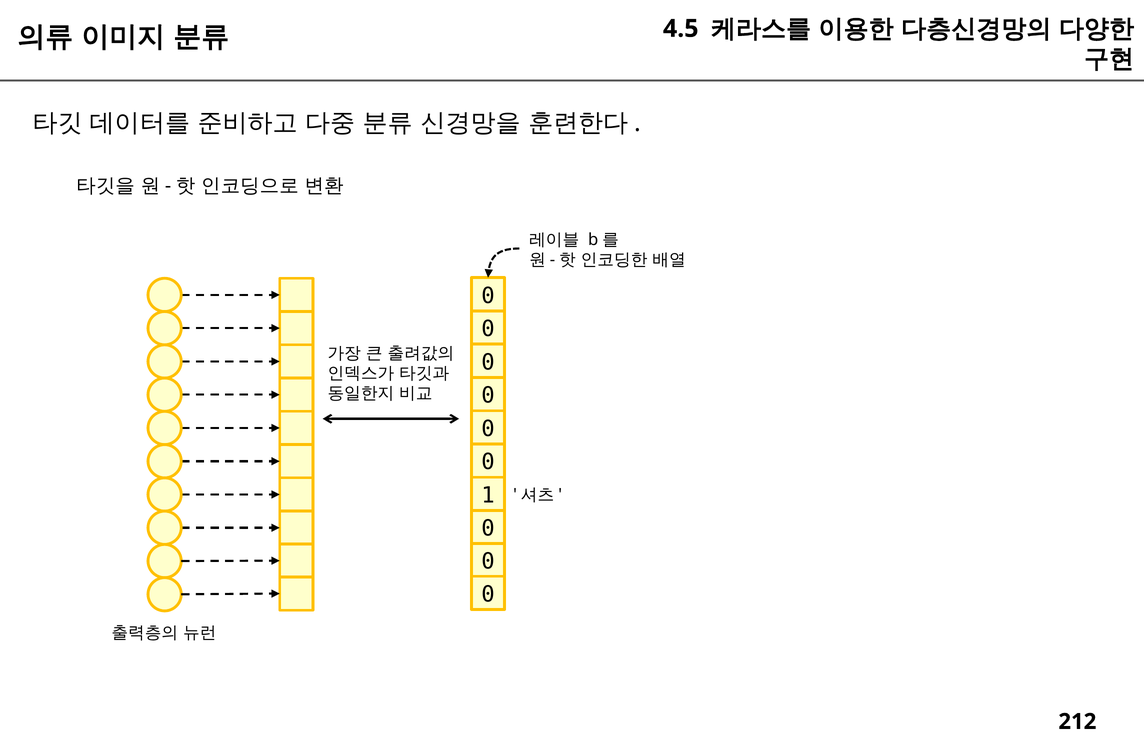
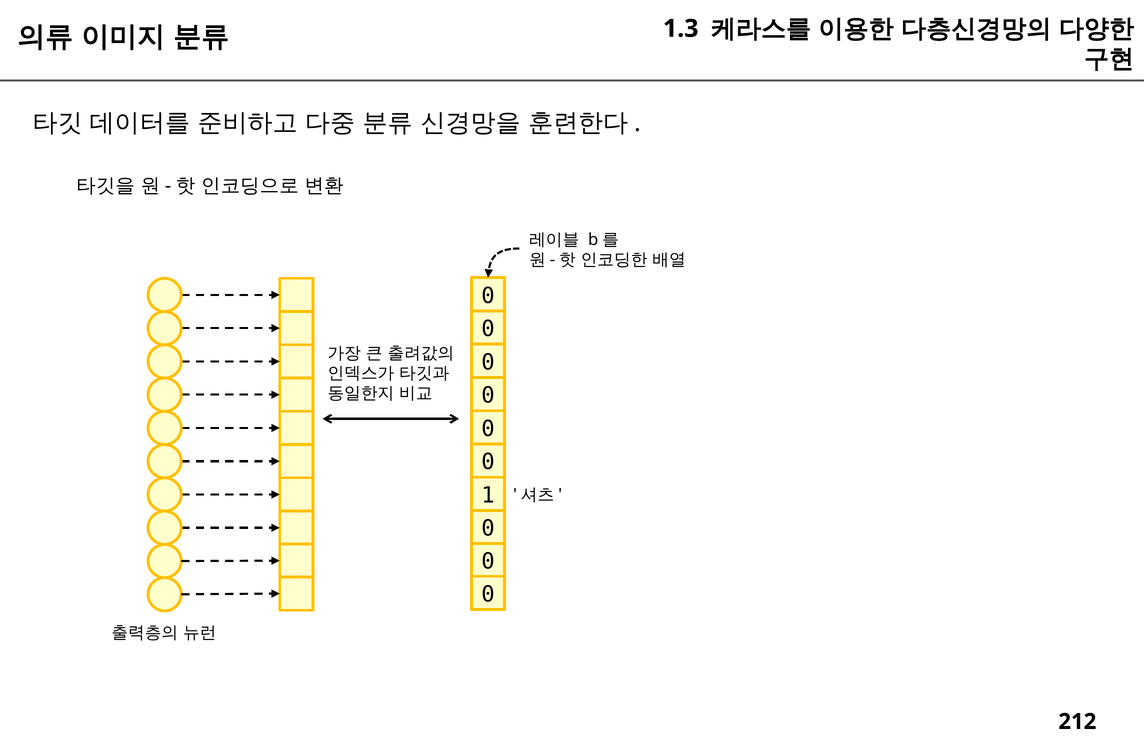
4.5: 4.5 -> 1.3 (681, 29)
